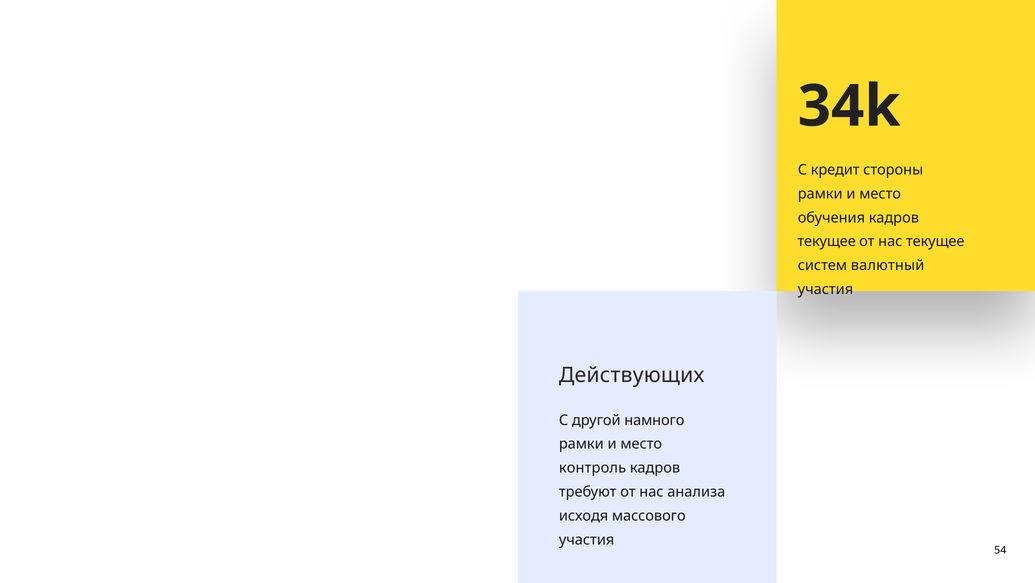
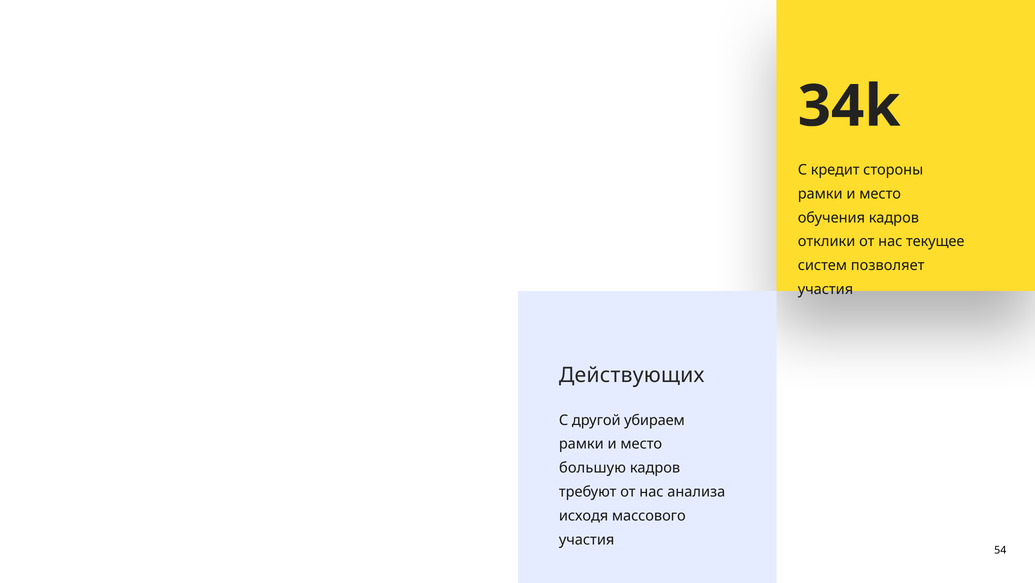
текущее: текущее -> отклики (827, 242)
валютный: валютный -> позволяет (888, 266)
намного: намного -> убираем (654, 421)
контроль: контроль -> большую (592, 468)
